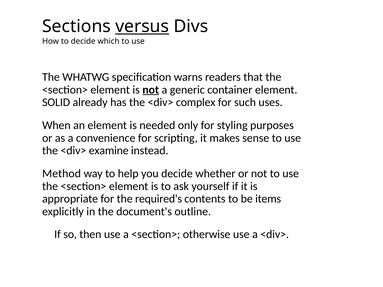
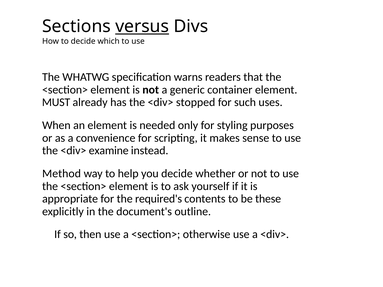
not underline: present -> none (151, 90)
SOLID: SOLID -> MUST (56, 102)
complex: complex -> stopped (196, 102)
items: items -> these (268, 199)
